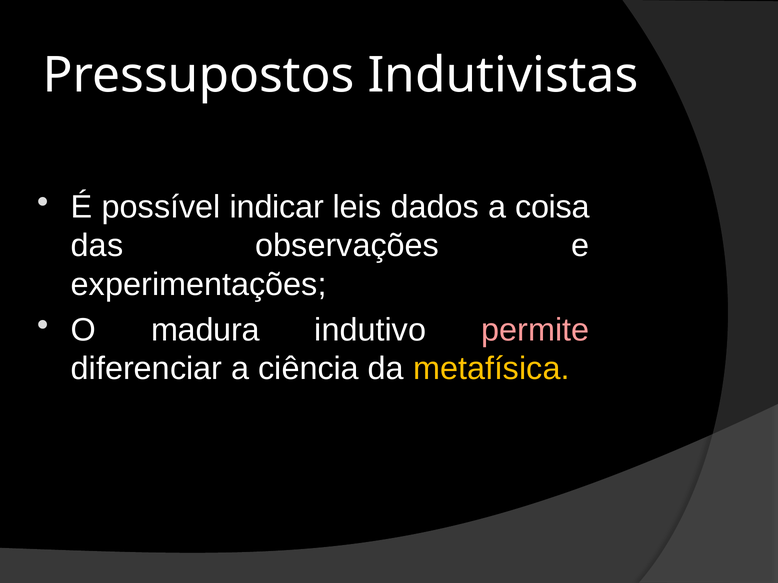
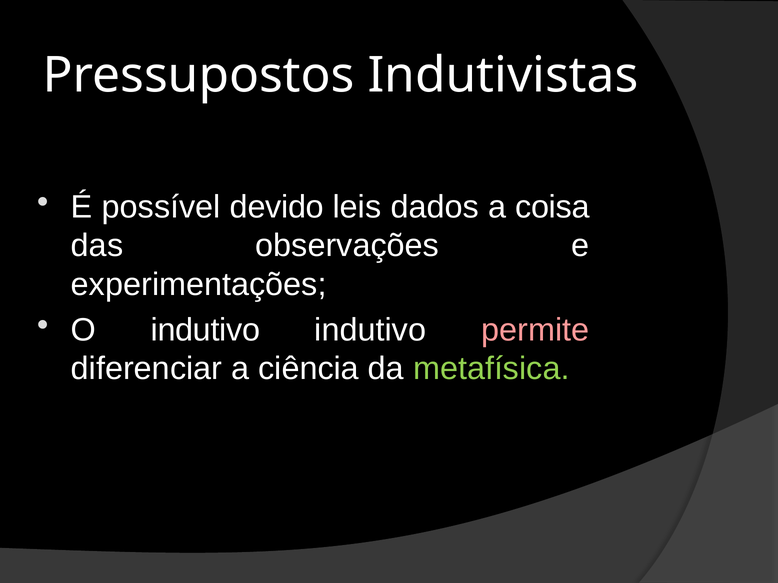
indicar: indicar -> devido (277, 207)
O madura: madura -> indutivo (205, 330)
metafísica colour: yellow -> light green (491, 369)
